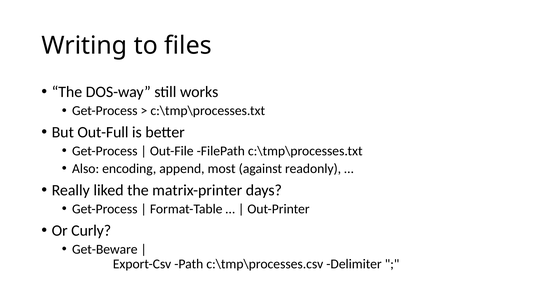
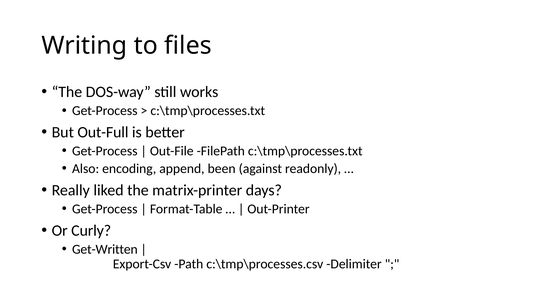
most: most -> been (222, 169)
Get-Beware: Get-Beware -> Get-Written (105, 249)
